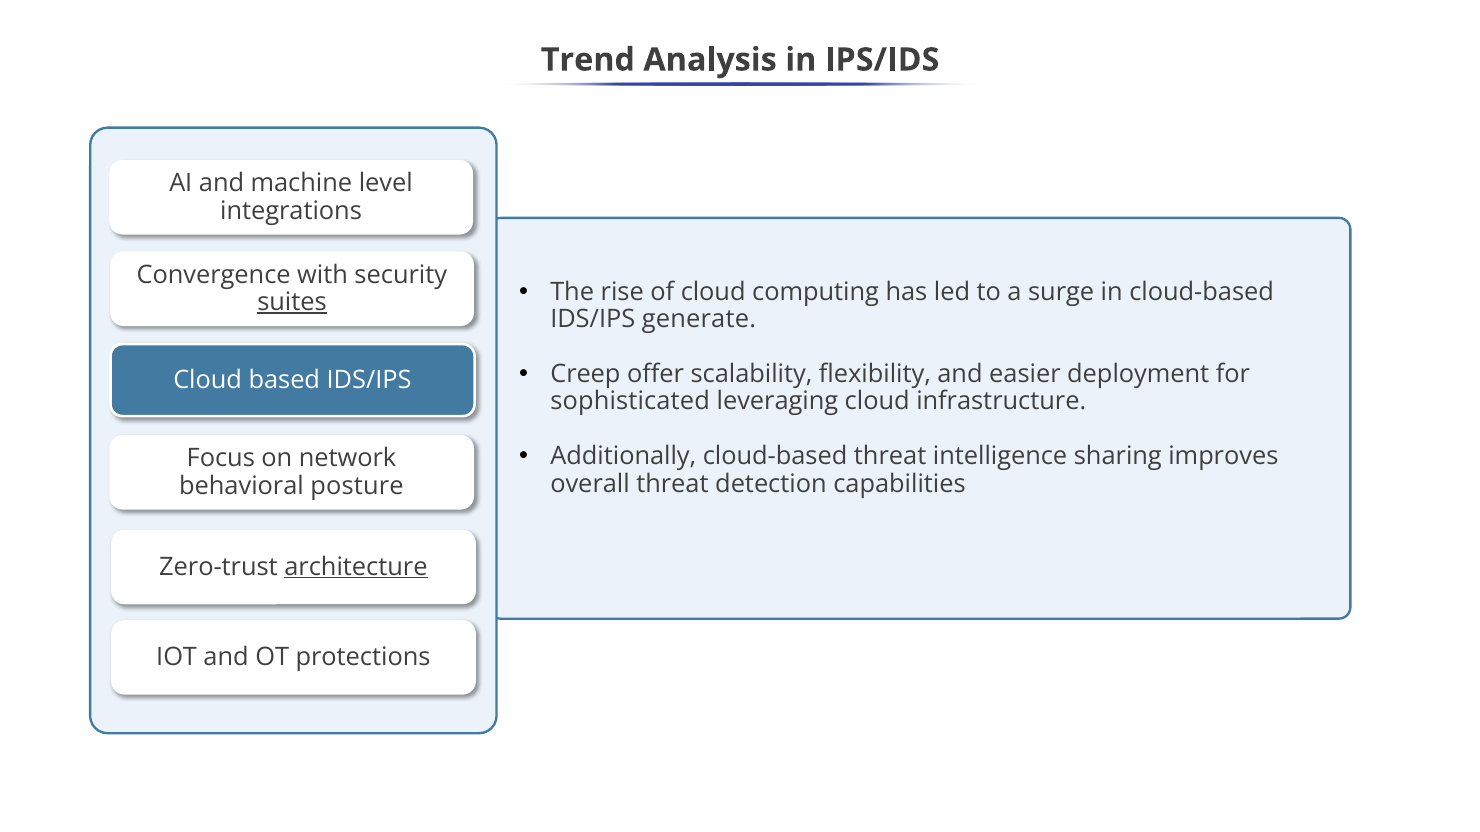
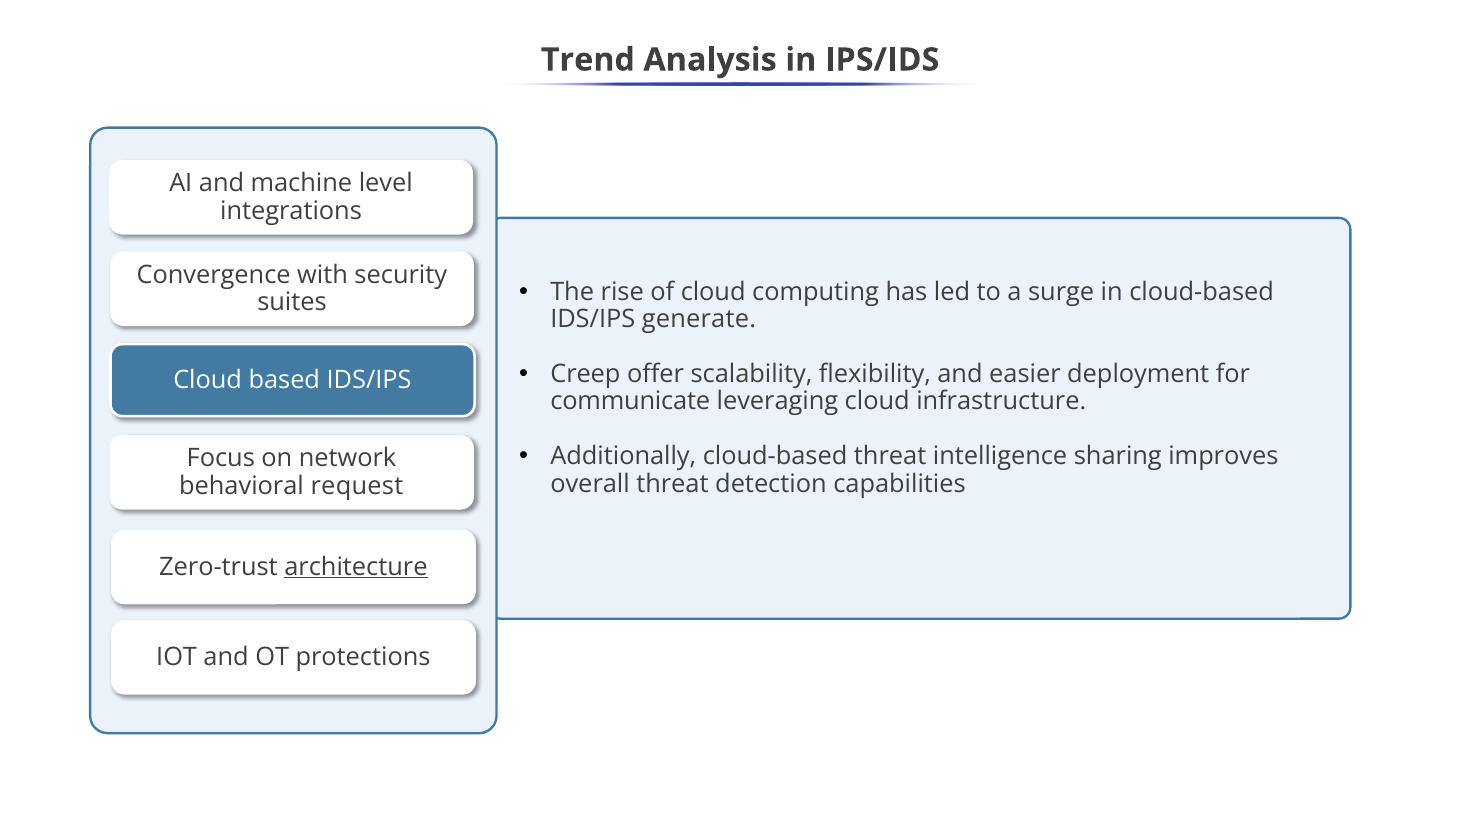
suites underline: present -> none (292, 302)
sophisticated: sophisticated -> communicate (630, 402)
posture: posture -> request (357, 486)
